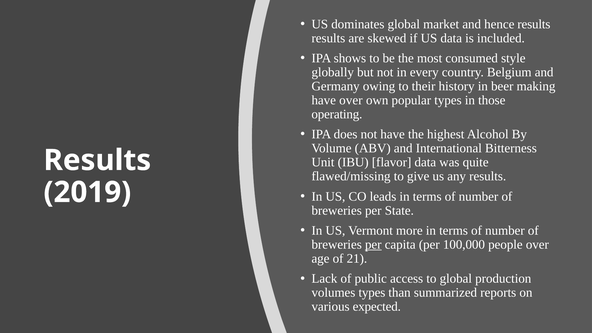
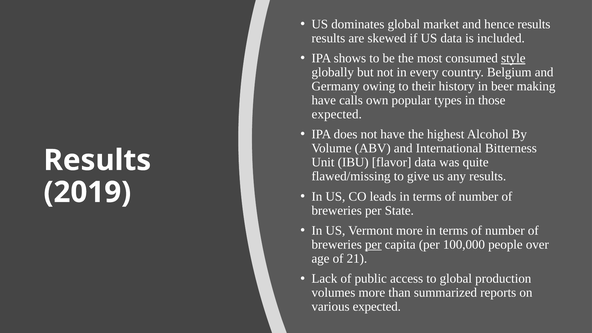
style underline: none -> present (513, 58)
have over: over -> calls (351, 100)
operating: operating -> expected (337, 114)
volumes types: types -> more (372, 293)
